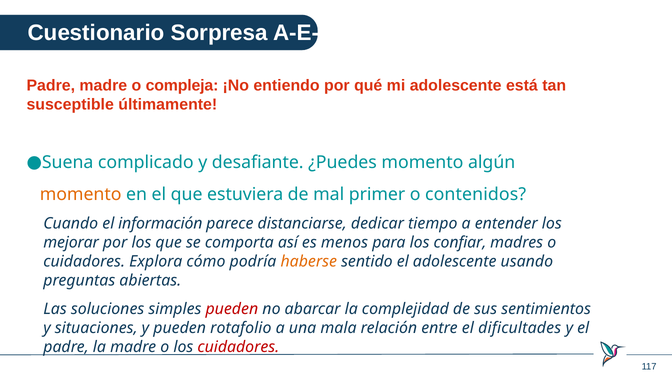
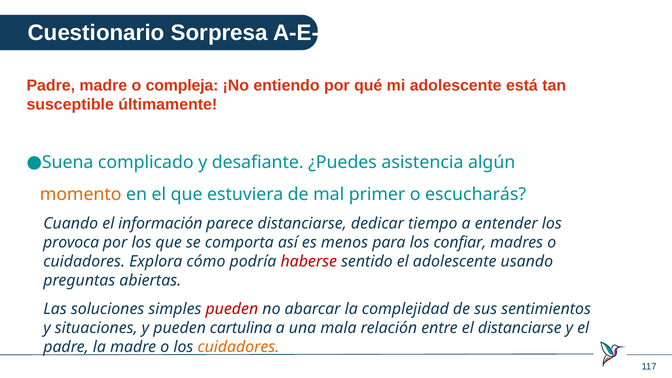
¿Puedes momento: momento -> asistencia (422, 162)
contenidos: contenidos -> escucharás (476, 194)
mejorar: mejorar -> provoca (71, 243)
haberse colour: orange -> red (309, 262)
rotafolio: rotafolio -> cartulina (241, 328)
el dificultades: dificultades -> distanciarse (520, 328)
cuidadores colour: red -> orange (238, 347)
